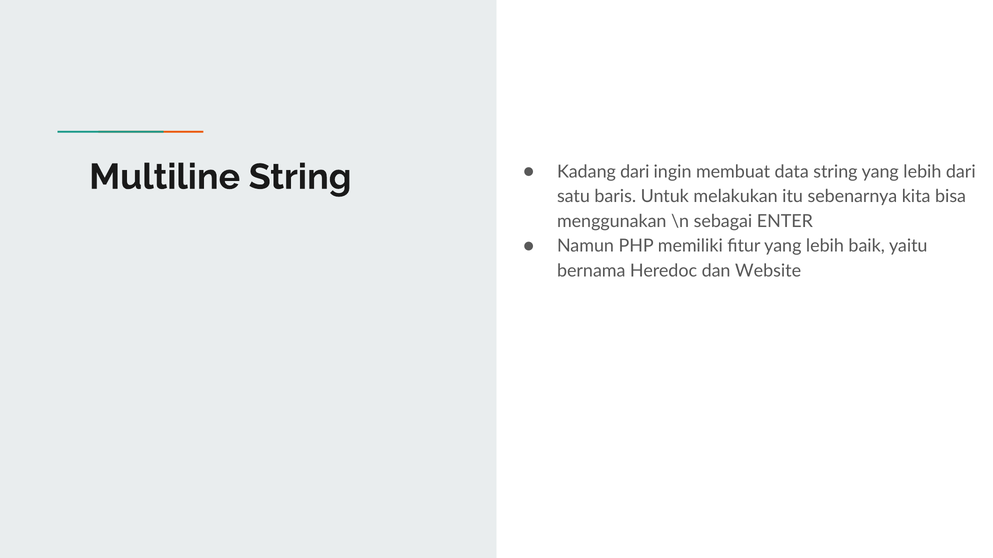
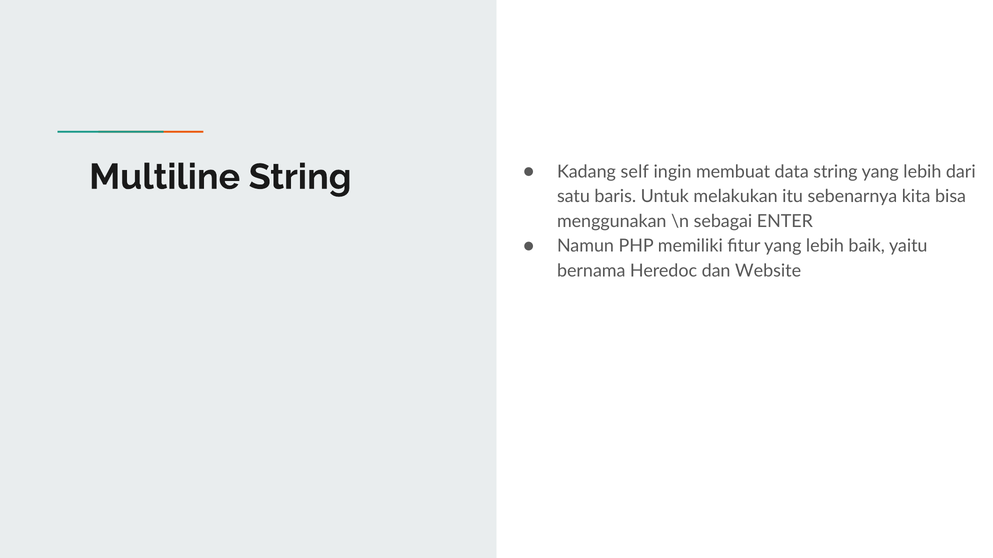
Kadang dari: dari -> self (635, 172)
